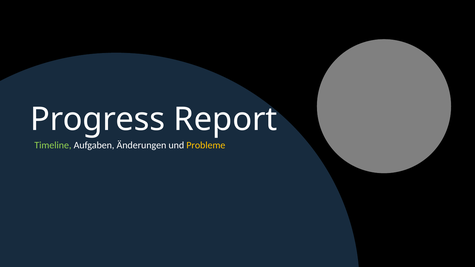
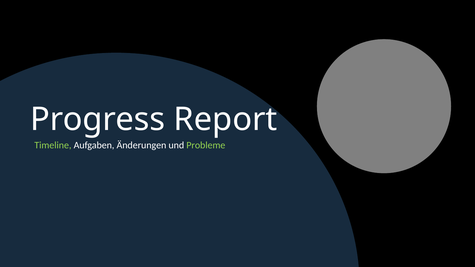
Probleme colour: yellow -> light green (206, 145)
